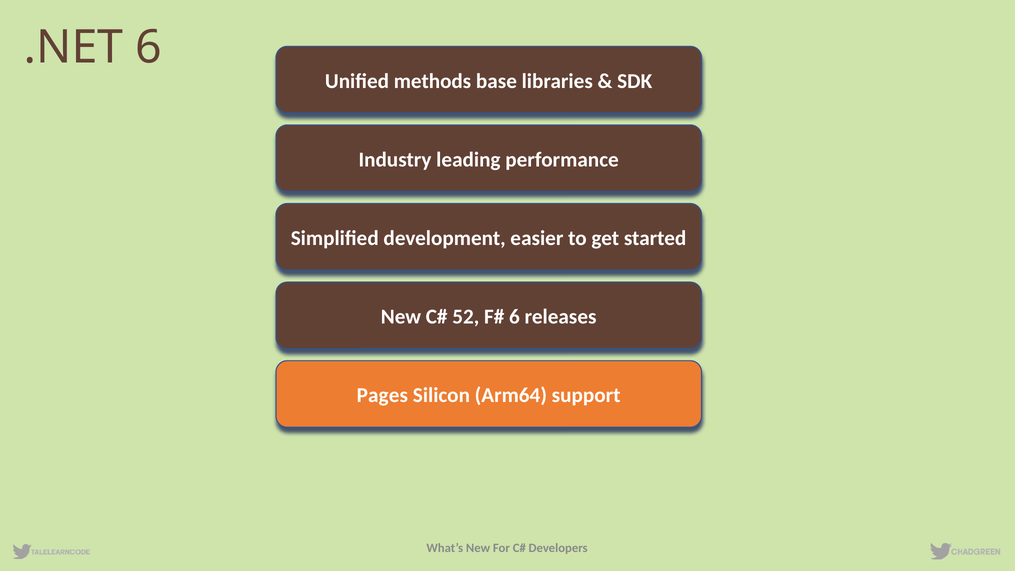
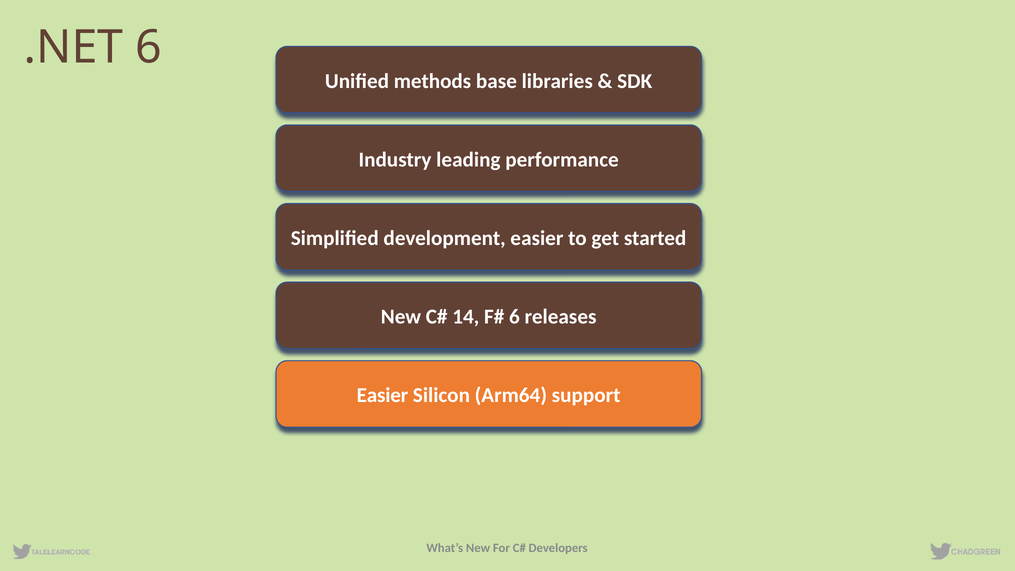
52: 52 -> 14 (466, 317)
Pages: Pages -> Easier (382, 395)
